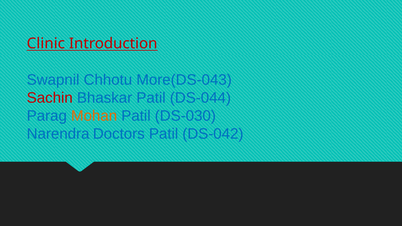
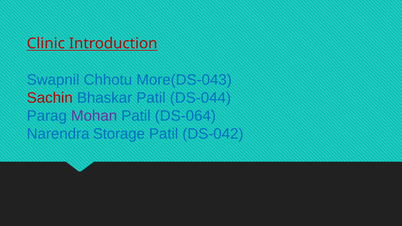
Mohan colour: orange -> purple (94, 116)
DS-030: DS-030 -> DS-064 (185, 116)
Doctors: Doctors -> Storage (119, 134)
